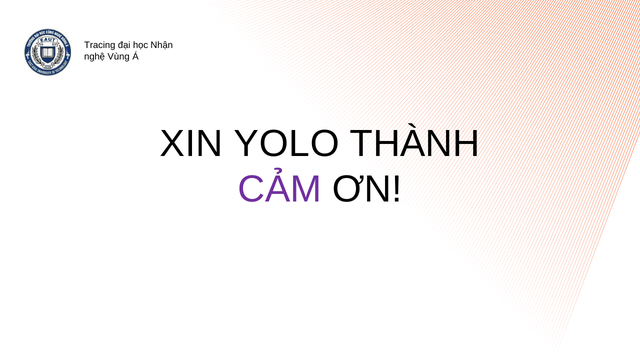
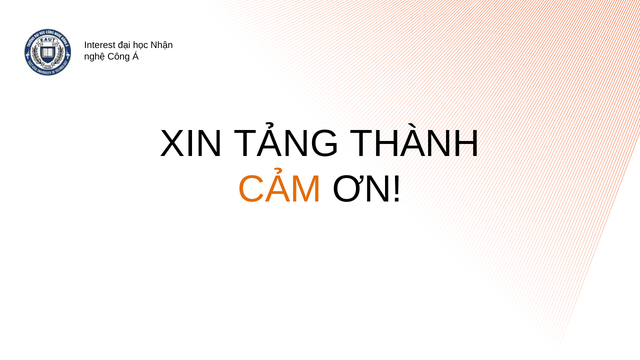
Tracing: Tracing -> Interest (100, 45)
Vùng: Vùng -> Công (119, 57)
YOLO: YOLO -> TẢNG (287, 144)
CẢM colour: purple -> orange (280, 189)
